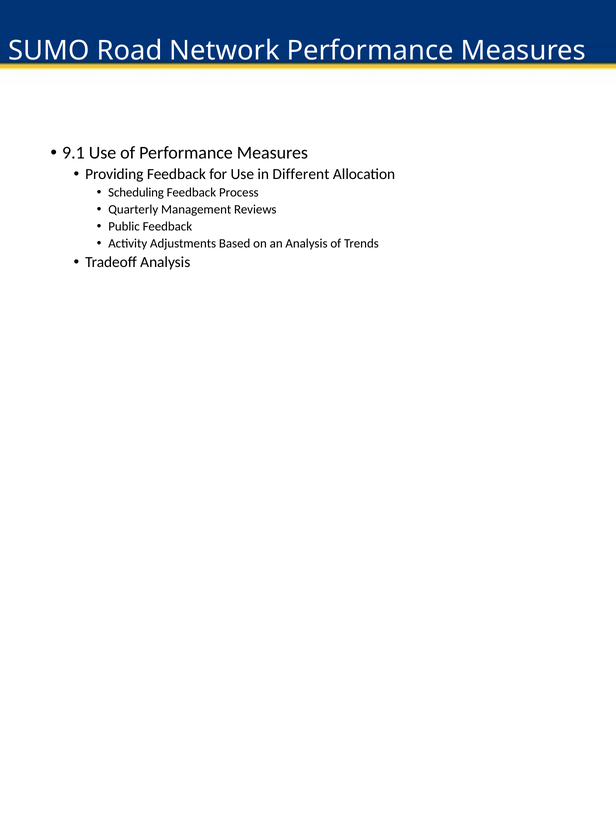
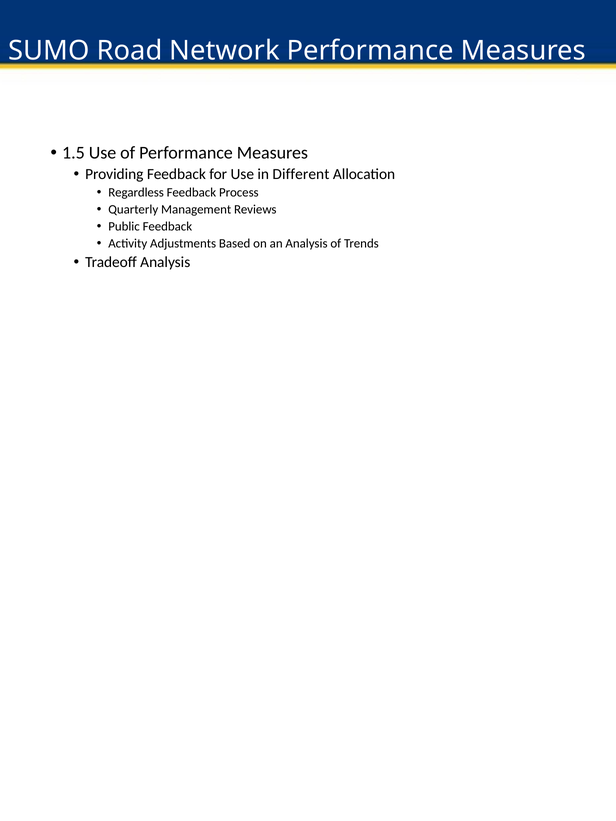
9.1: 9.1 -> 1.5 (73, 153)
Scheduling: Scheduling -> Regardless (136, 193)
